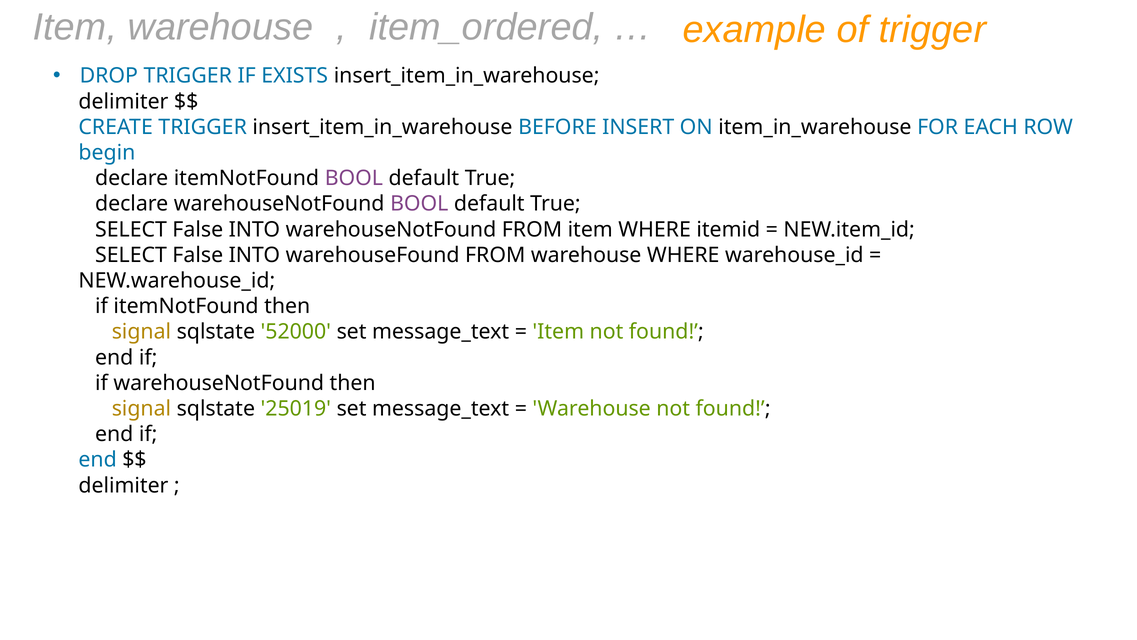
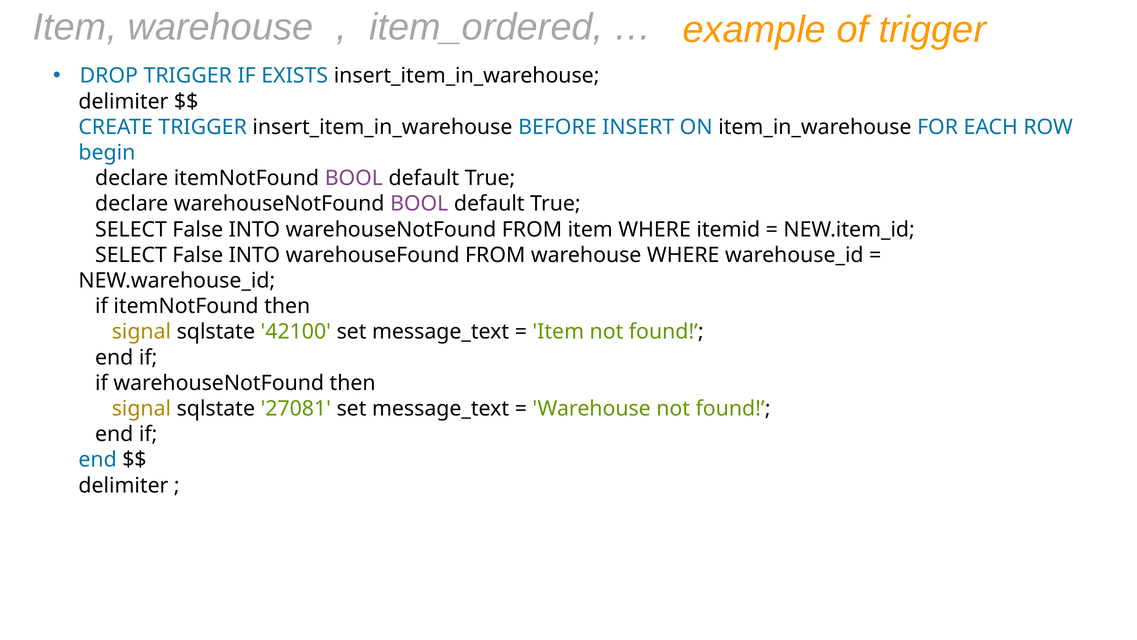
52000: 52000 -> 42100 (296, 332)
25019: 25019 -> 27081 (296, 408)
